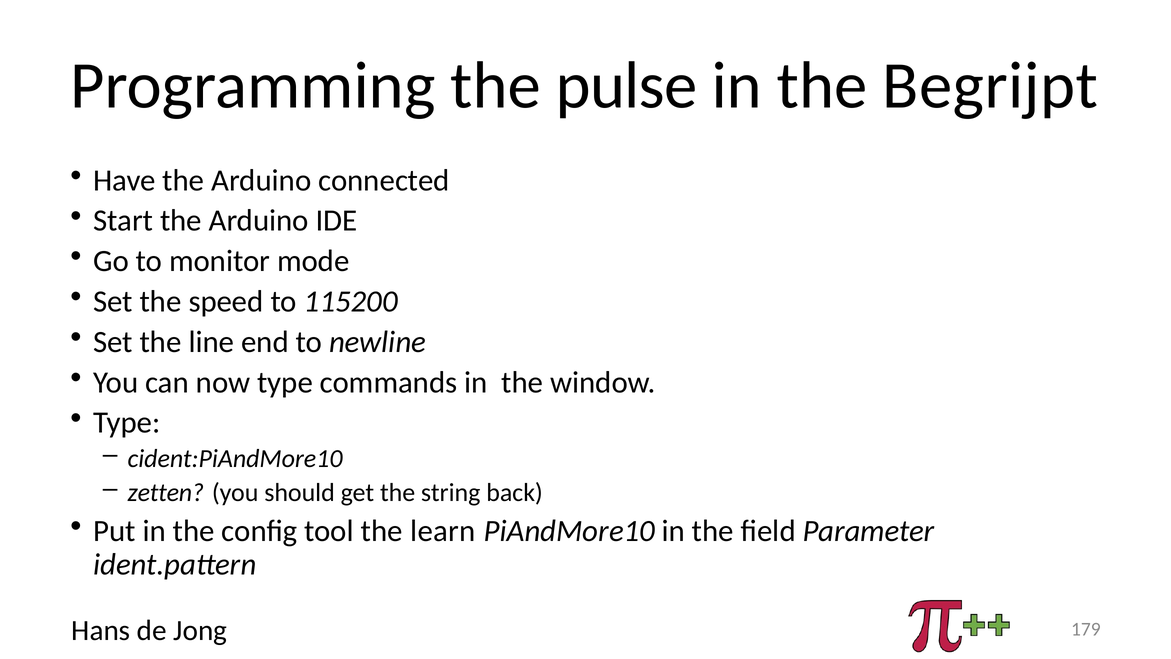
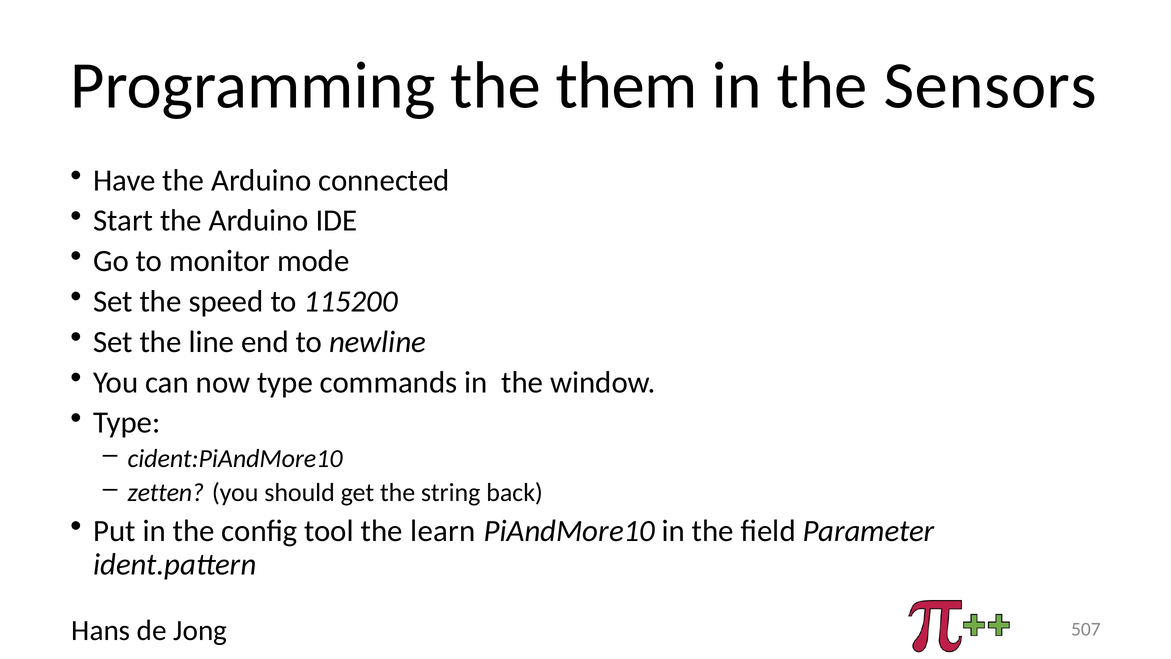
pulse: pulse -> them (627, 86)
Begrijpt: Begrijpt -> Sensors (990, 86)
179: 179 -> 507 (1086, 629)
